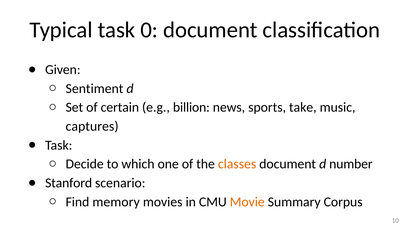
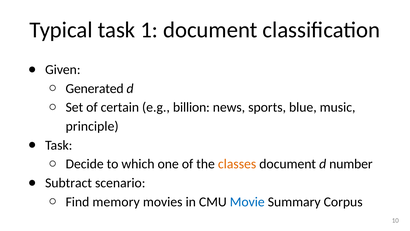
0: 0 -> 1 (149, 30)
Sentiment: Sentiment -> Generated (95, 88)
take: take -> blue (303, 107)
captures: captures -> principle (92, 126)
Stanford: Stanford -> Subtract (69, 183)
Movie colour: orange -> blue (247, 202)
